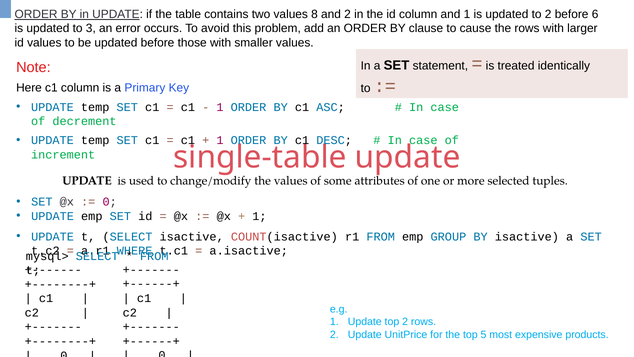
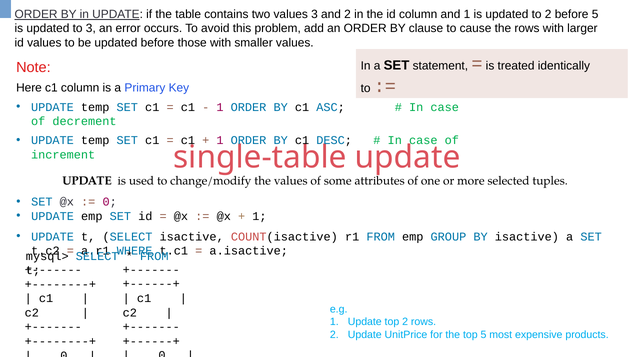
values 8: 8 -> 3 (314, 14)
before 6: 6 -> 5 (595, 14)
